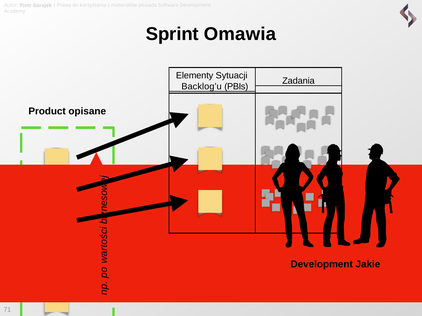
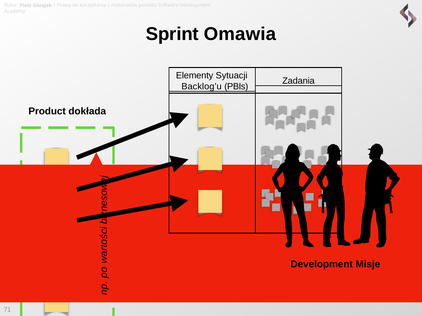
opisane: opisane -> dokłada (87, 111)
Jakie: Jakie -> Misje (368, 265)
